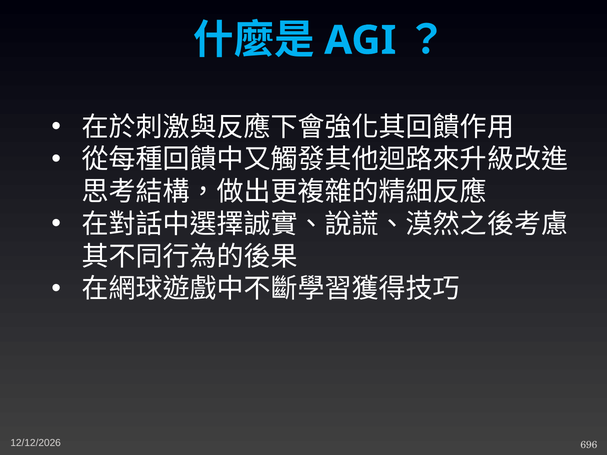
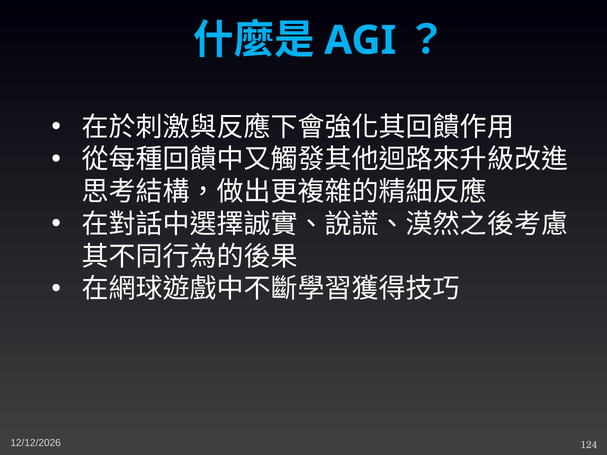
696: 696 -> 124 (589, 445)
